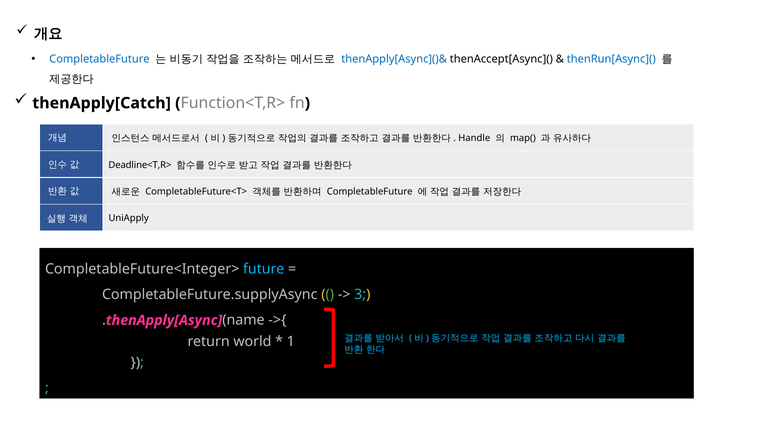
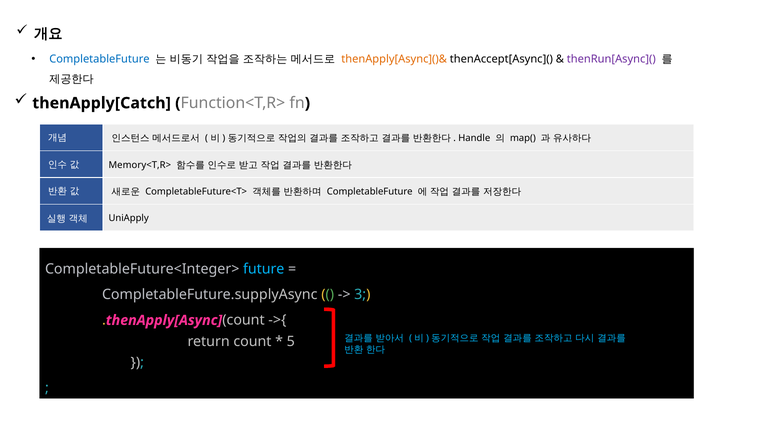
thenApply[Async]()& colour: blue -> orange (394, 59)
thenRun[Async]( colour: blue -> purple (611, 59)
Deadline<T,R>: Deadline<T,R> -> Memory<T,R> (140, 165)
thenApply[Async name: name -> count (244, 320)
return world: world -> count (252, 341)
1: 1 -> 5 (291, 341)
